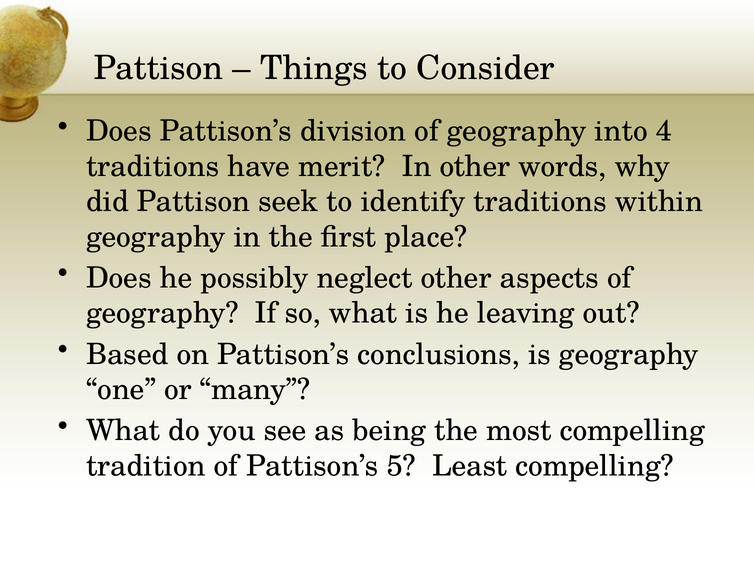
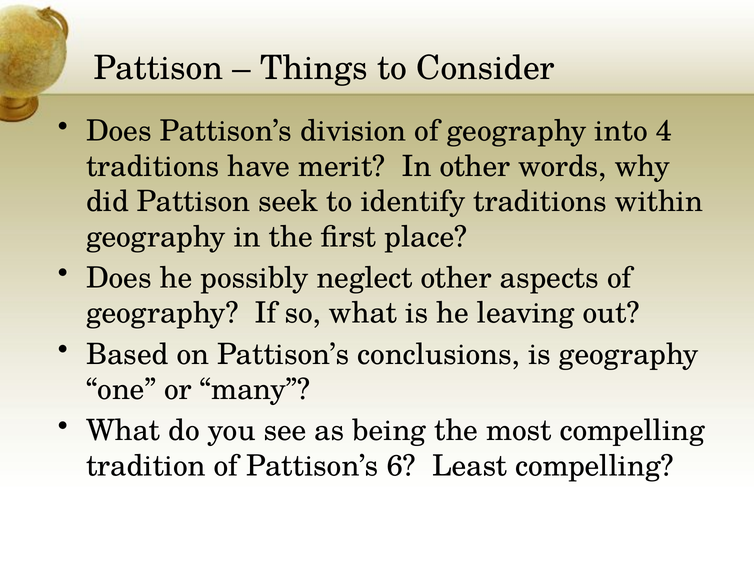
5: 5 -> 6 (401, 466)
